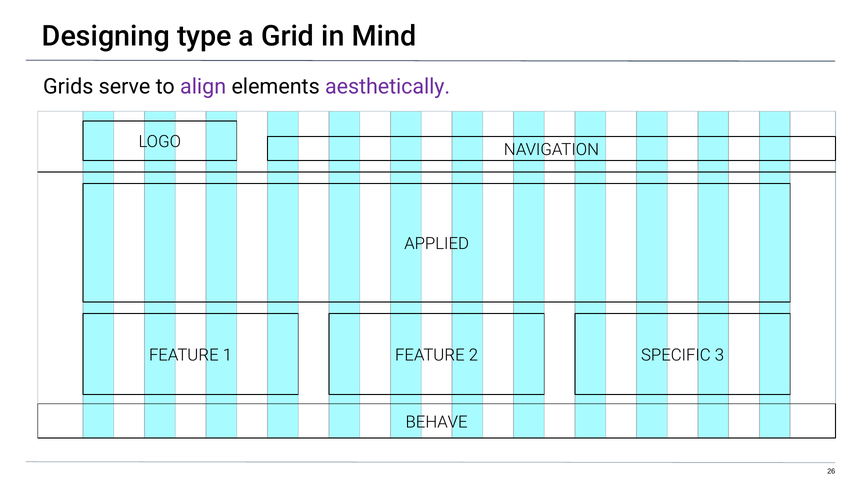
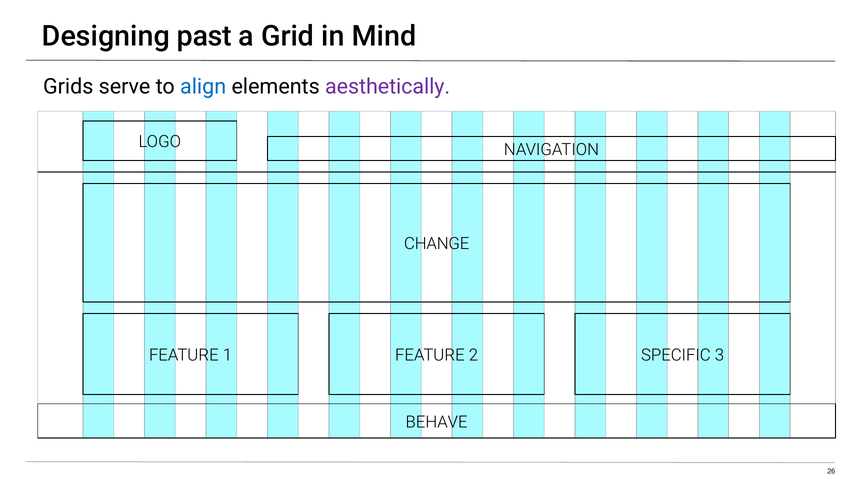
type: type -> past (204, 36)
align colour: purple -> blue (203, 87)
APPLIED: APPLIED -> CHANGE (437, 244)
